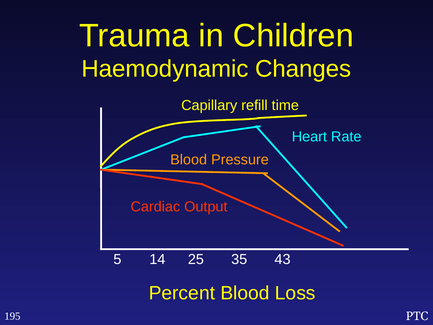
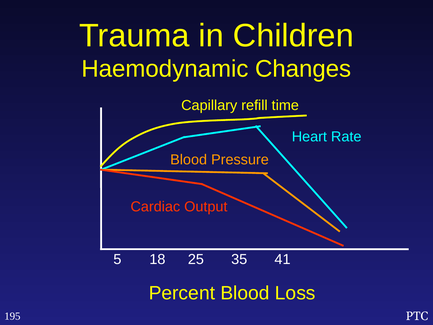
14: 14 -> 18 (157, 259)
43: 43 -> 41 (283, 259)
